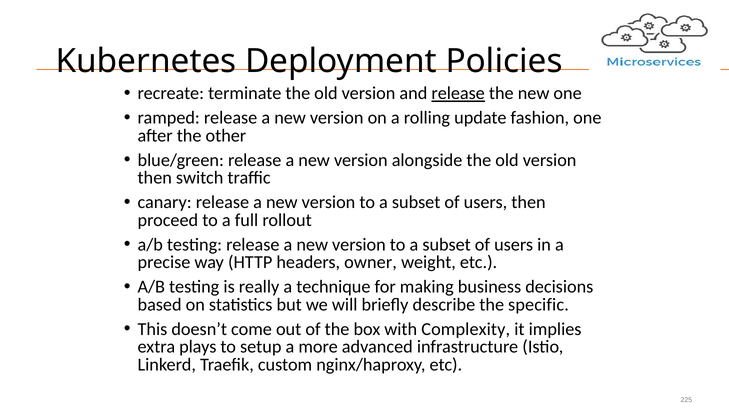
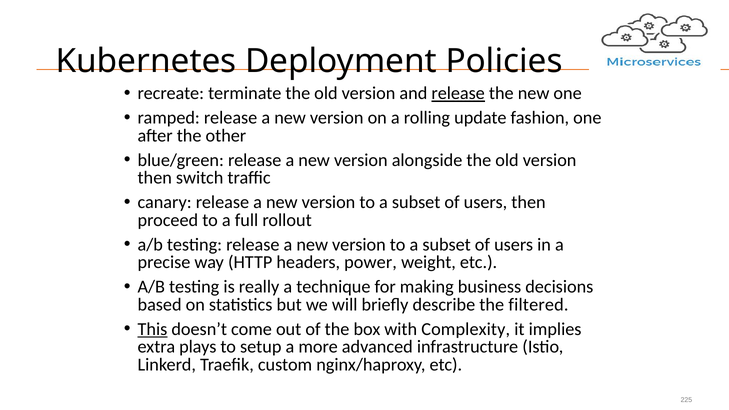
owner: owner -> power (371, 262)
specific: specific -> filtered (538, 305)
This underline: none -> present (152, 329)
